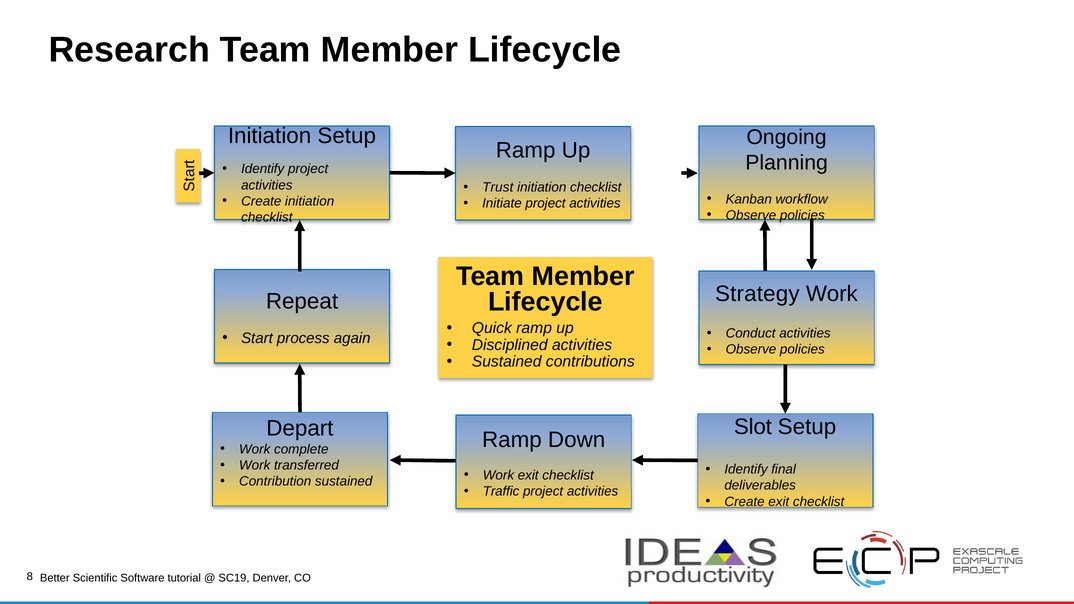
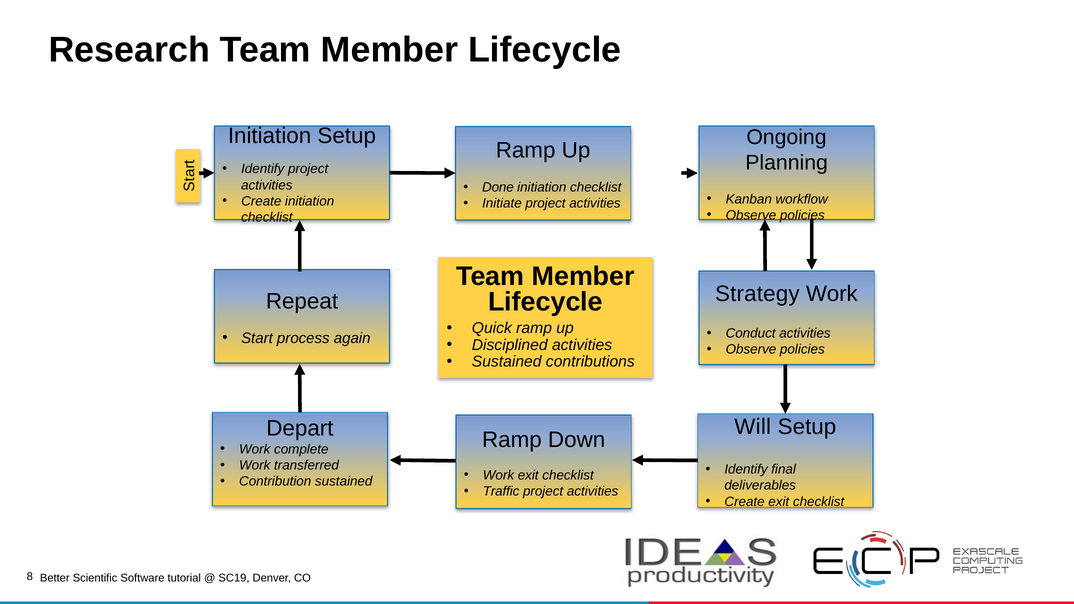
Trust: Trust -> Done (498, 188)
Slot: Slot -> Will (753, 427)
